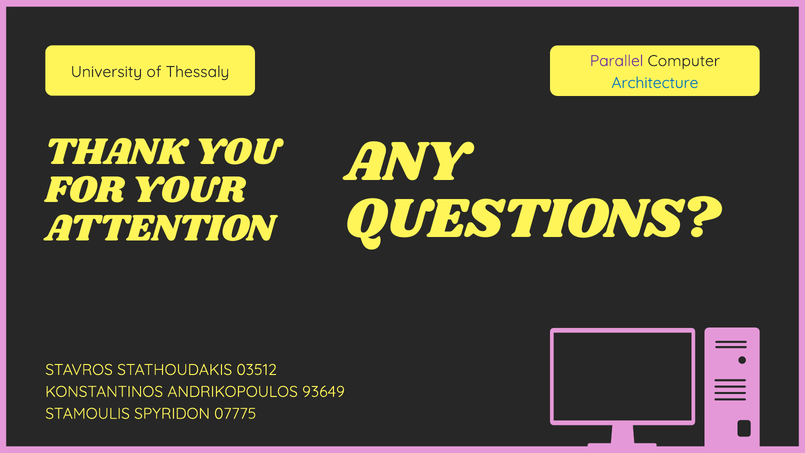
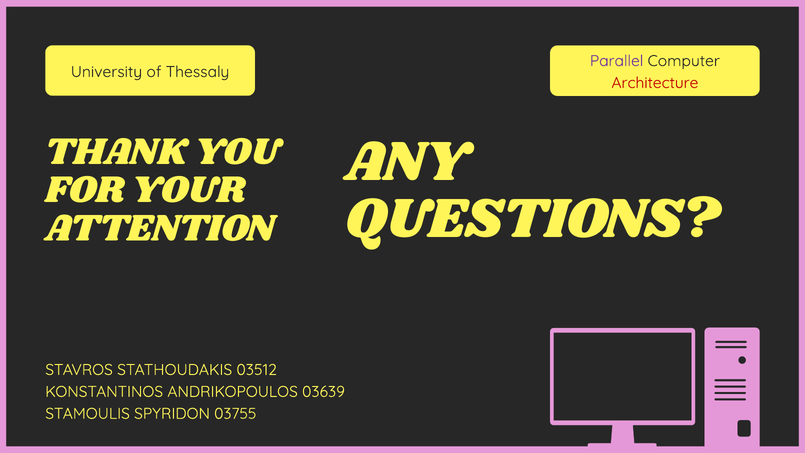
Architecture colour: blue -> red (655, 83)
93649: 93649 -> 03639 (323, 392)
07775: 07775 -> 03755 (235, 413)
